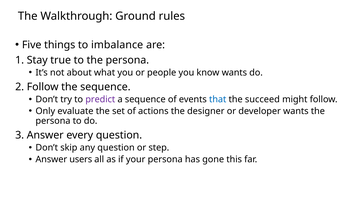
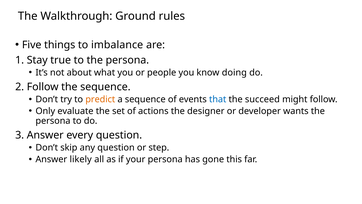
know wants: wants -> doing (234, 72)
predict colour: purple -> orange (100, 99)
users: users -> likely (81, 159)
